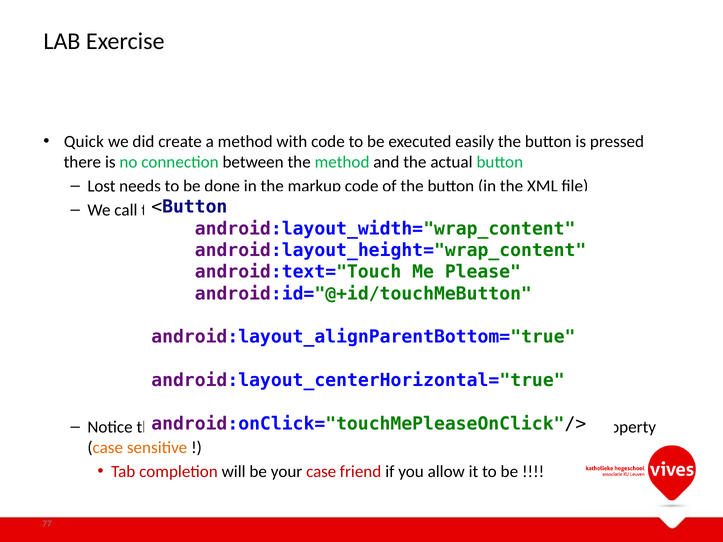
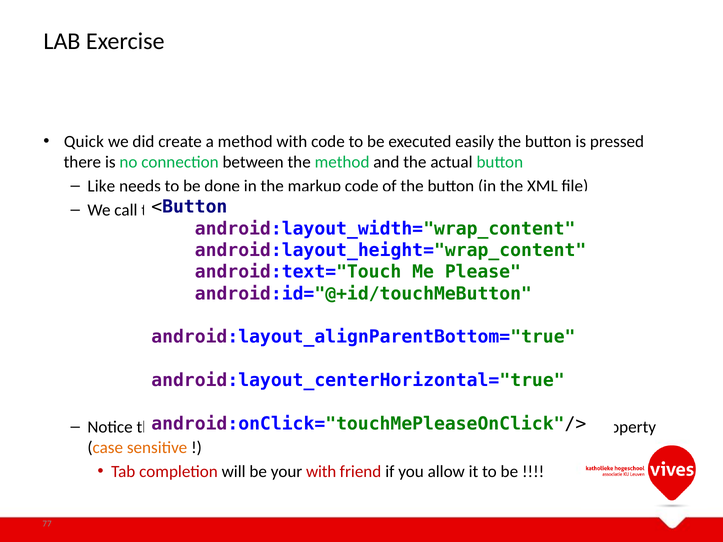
Lost: Lost -> Like (101, 186)
your case: case -> with (321, 472)
